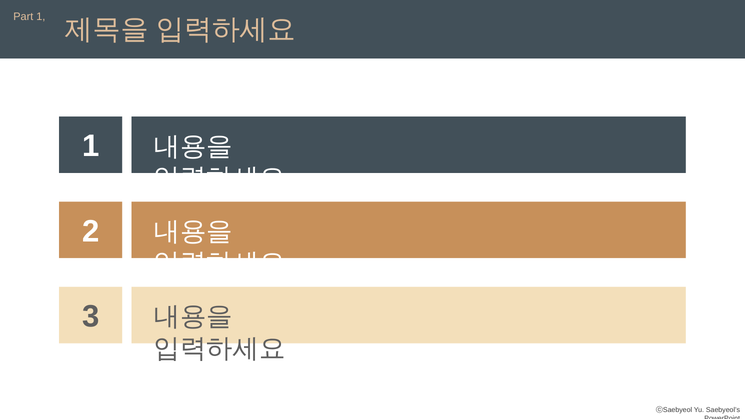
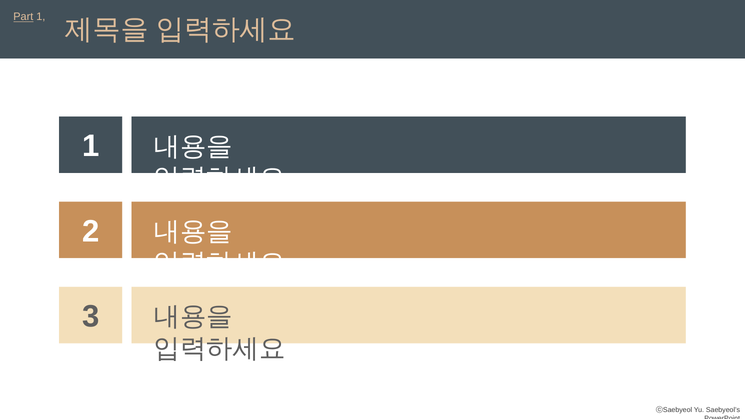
Part underline: none -> present (23, 17)
